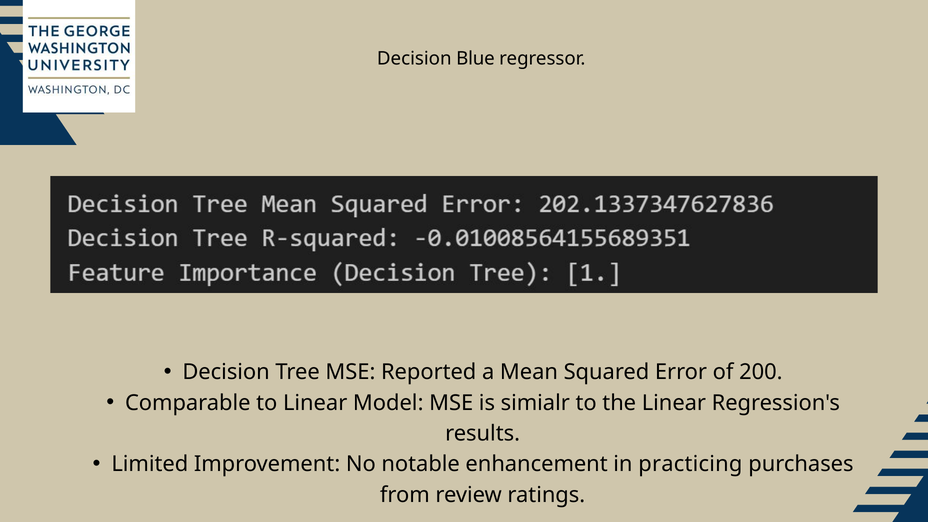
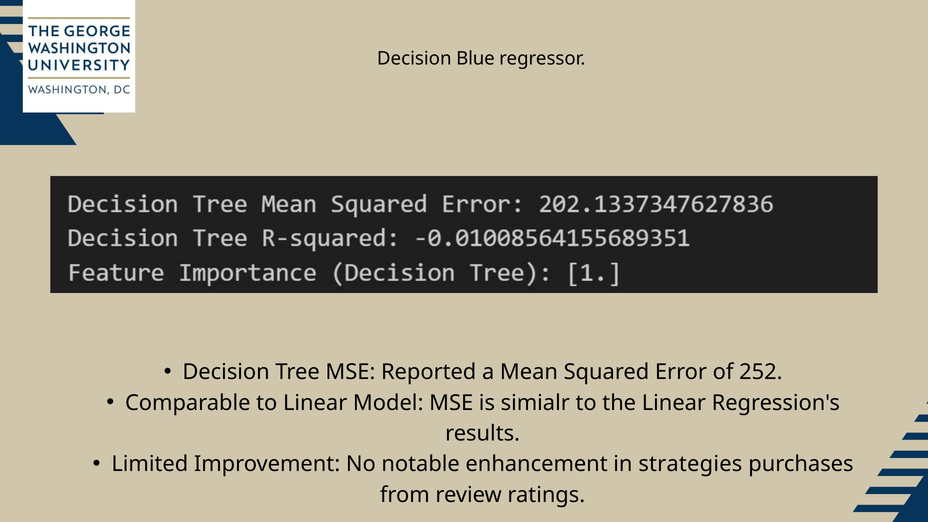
200: 200 -> 252 (761, 372)
practicing: practicing -> strategies (690, 464)
